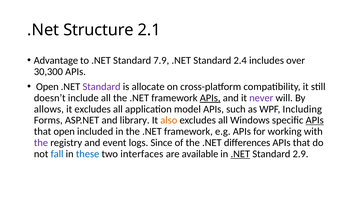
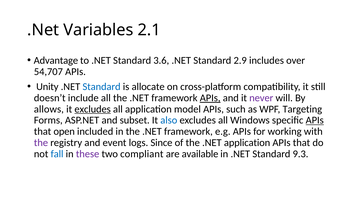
Structure: Structure -> Variables (98, 30)
7.9: 7.9 -> 3.6 (161, 60)
2.4: 2.4 -> 2.9 (240, 60)
30,300: 30,300 -> 54,707 (48, 72)
Open: Open -> Unity (47, 87)
Standard colour: purple -> blue (102, 87)
excludes underline: none -> present (93, 109)
Including: Including -> Targeting (302, 109)
library: library -> subset (135, 120)
also colour: orange -> blue (169, 120)
.NET differences: differences -> application (247, 143)
these colour: blue -> purple (88, 154)
interfaces: interfaces -> compliant (142, 154)
.NET underline: present -> none (240, 154)
2.9: 2.9 -> 9.3 (301, 154)
